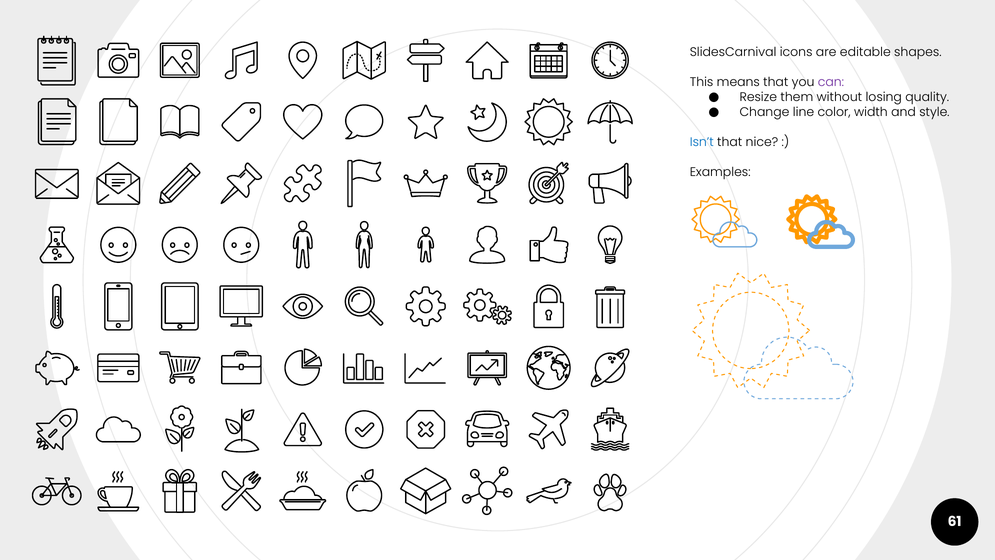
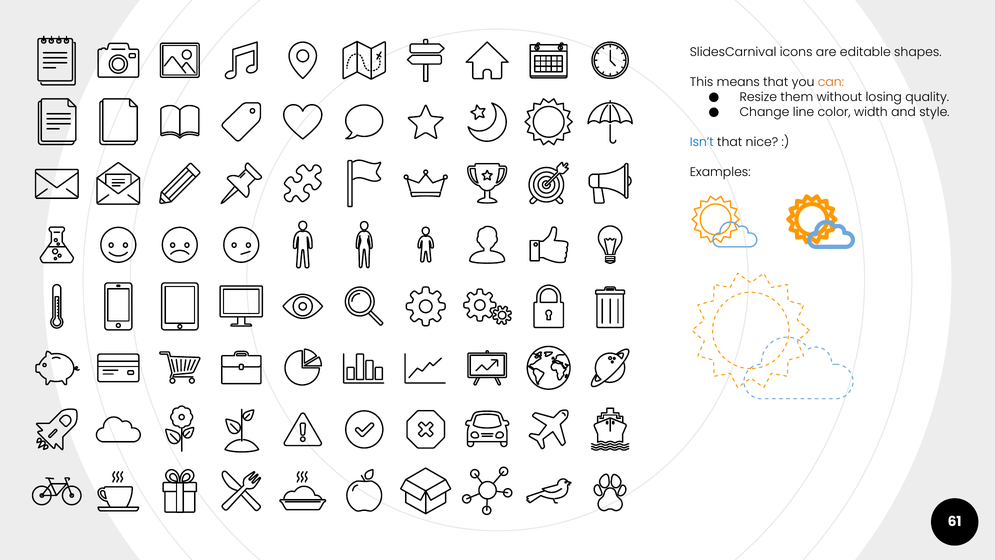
can colour: purple -> orange (831, 82)
